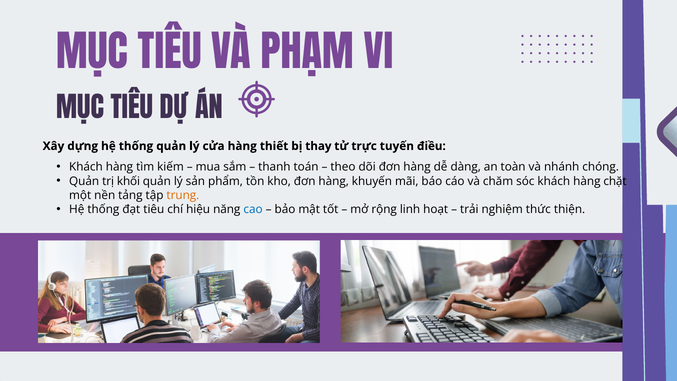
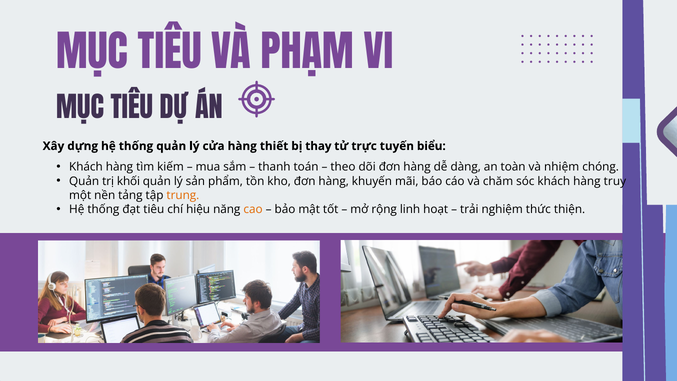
điều: điều -> biểu (431, 146)
nhánh: nhánh -> nhiệm (562, 167)
chặt: chặt -> truy (615, 181)
cao colour: blue -> orange (253, 209)
